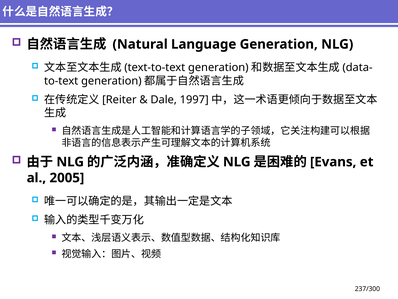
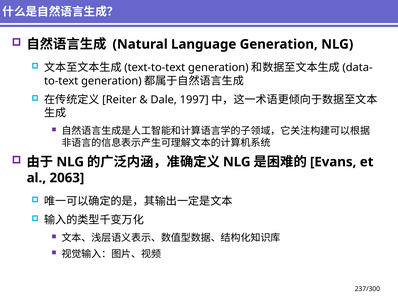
2005: 2005 -> 2063 (67, 178)
